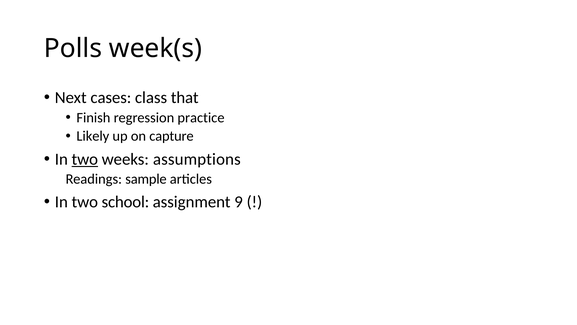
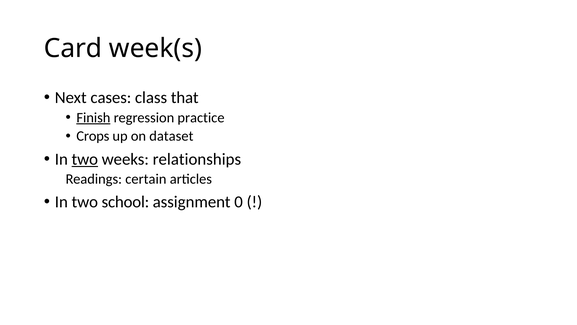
Polls: Polls -> Card (73, 48)
Finish underline: none -> present (93, 117)
Likely: Likely -> Crops (93, 136)
capture: capture -> dataset (171, 136)
assumptions: assumptions -> relationships (197, 159)
sample: sample -> certain (146, 179)
9: 9 -> 0 (239, 202)
